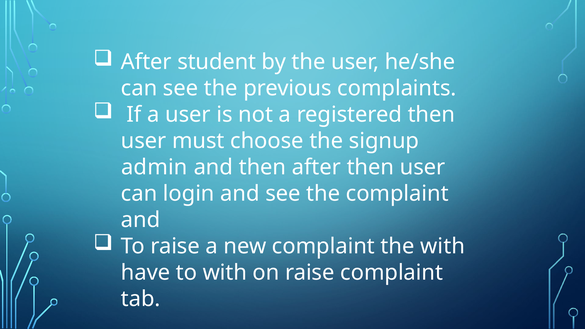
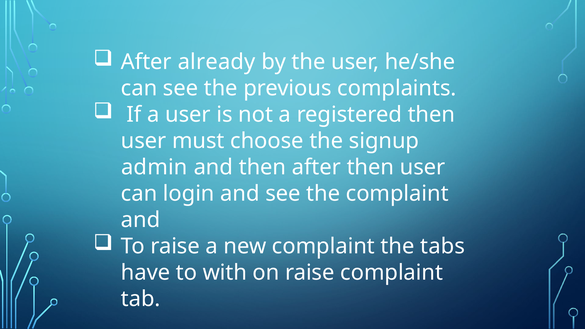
student: student -> already (217, 62)
the with: with -> tabs (443, 246)
